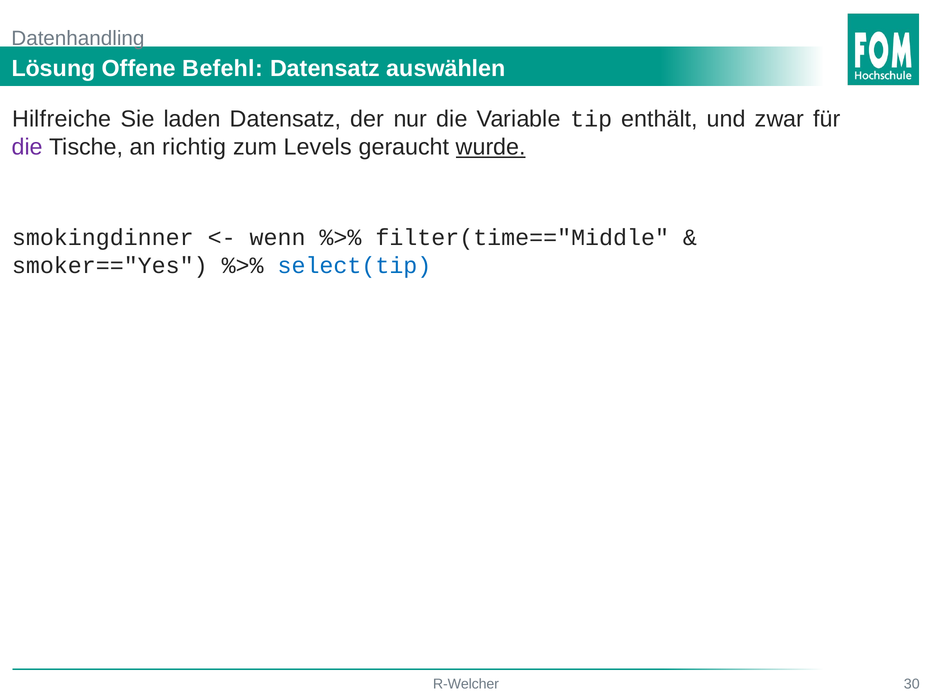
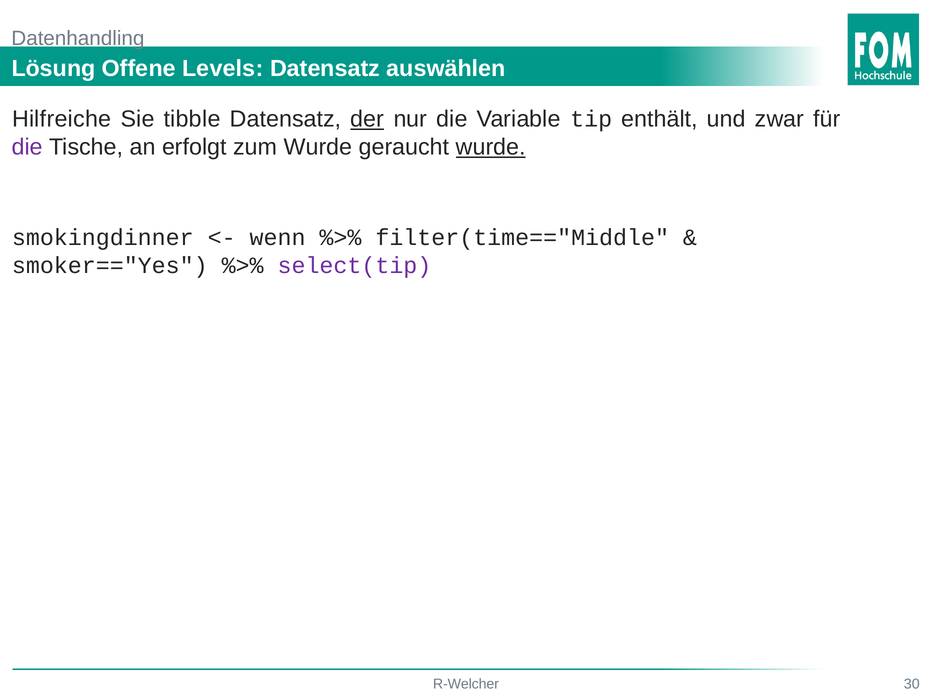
Befehl: Befehl -> Levels (223, 69)
laden: laden -> tibble (192, 119)
der underline: none -> present (367, 119)
richtig: richtig -> erfolgt (194, 147)
zum Levels: Levels -> Wurde (318, 147)
select(tip colour: blue -> purple (354, 265)
